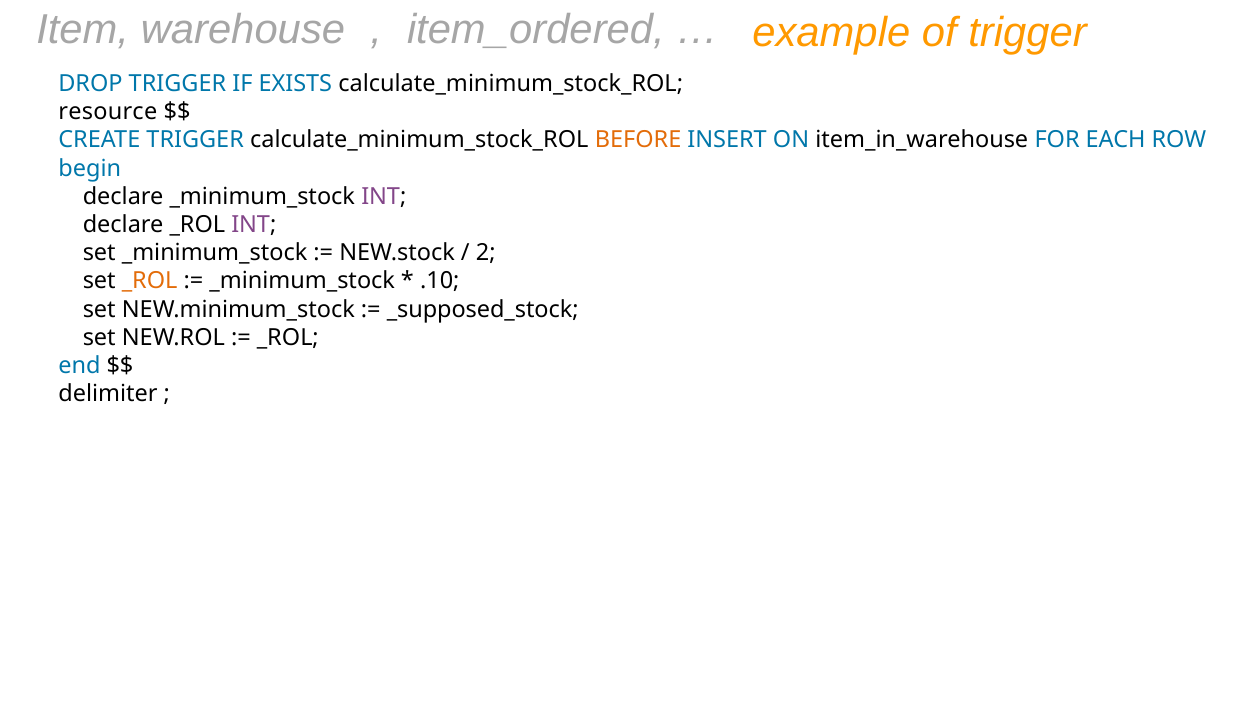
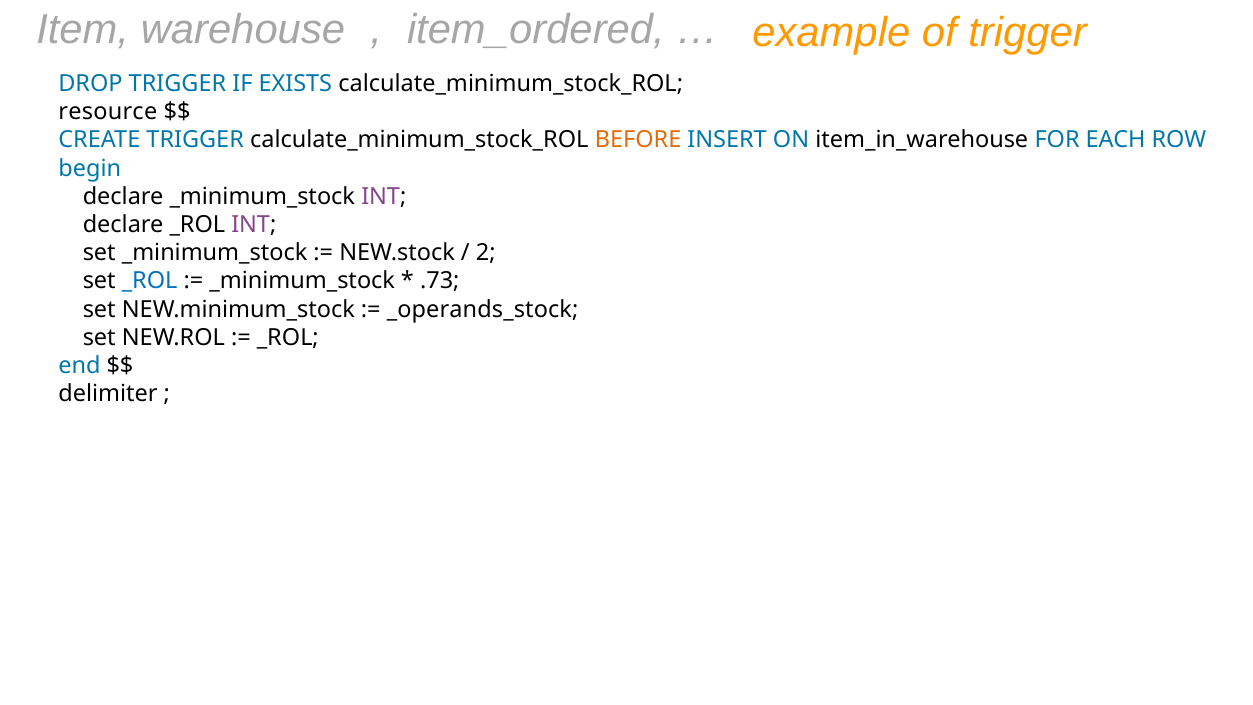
_ROL colour: orange -> blue (150, 281)
.10: .10 -> .73 (440, 281)
_supposed_stock: _supposed_stock -> _operands_stock (483, 309)
